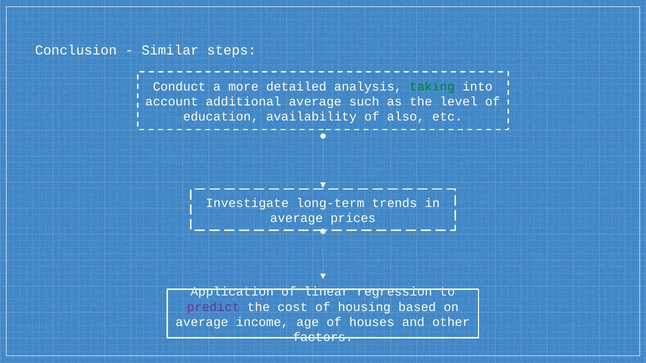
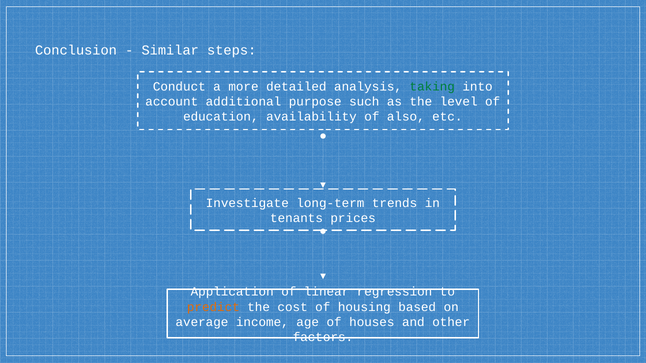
additional average: average -> purpose (315, 102)
average: average -> tenants (297, 218)
predict colour: purple -> orange (213, 307)
